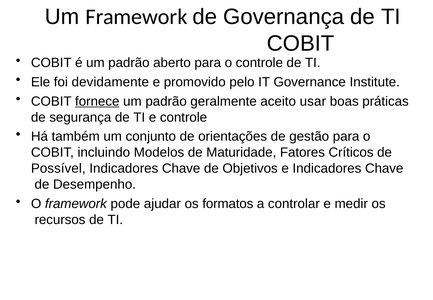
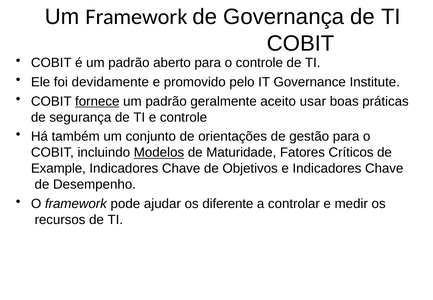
Modelos underline: none -> present (159, 152)
Possível: Possível -> Example (58, 168)
formatos: formatos -> diferente (228, 204)
